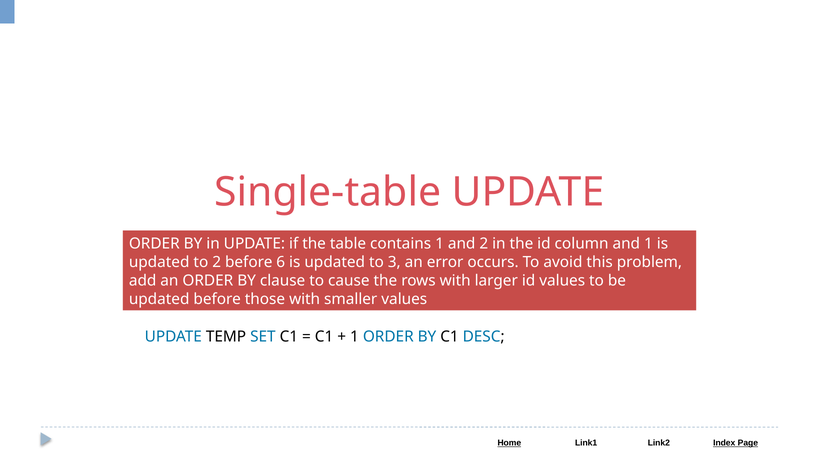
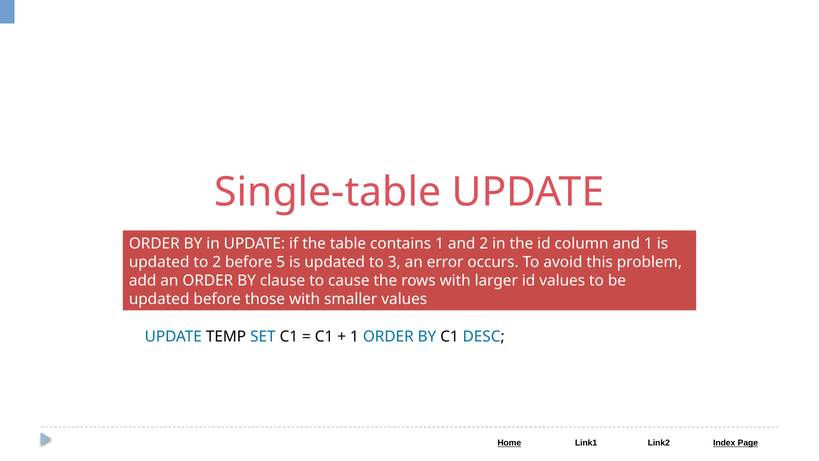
6: 6 -> 5 (281, 262)
